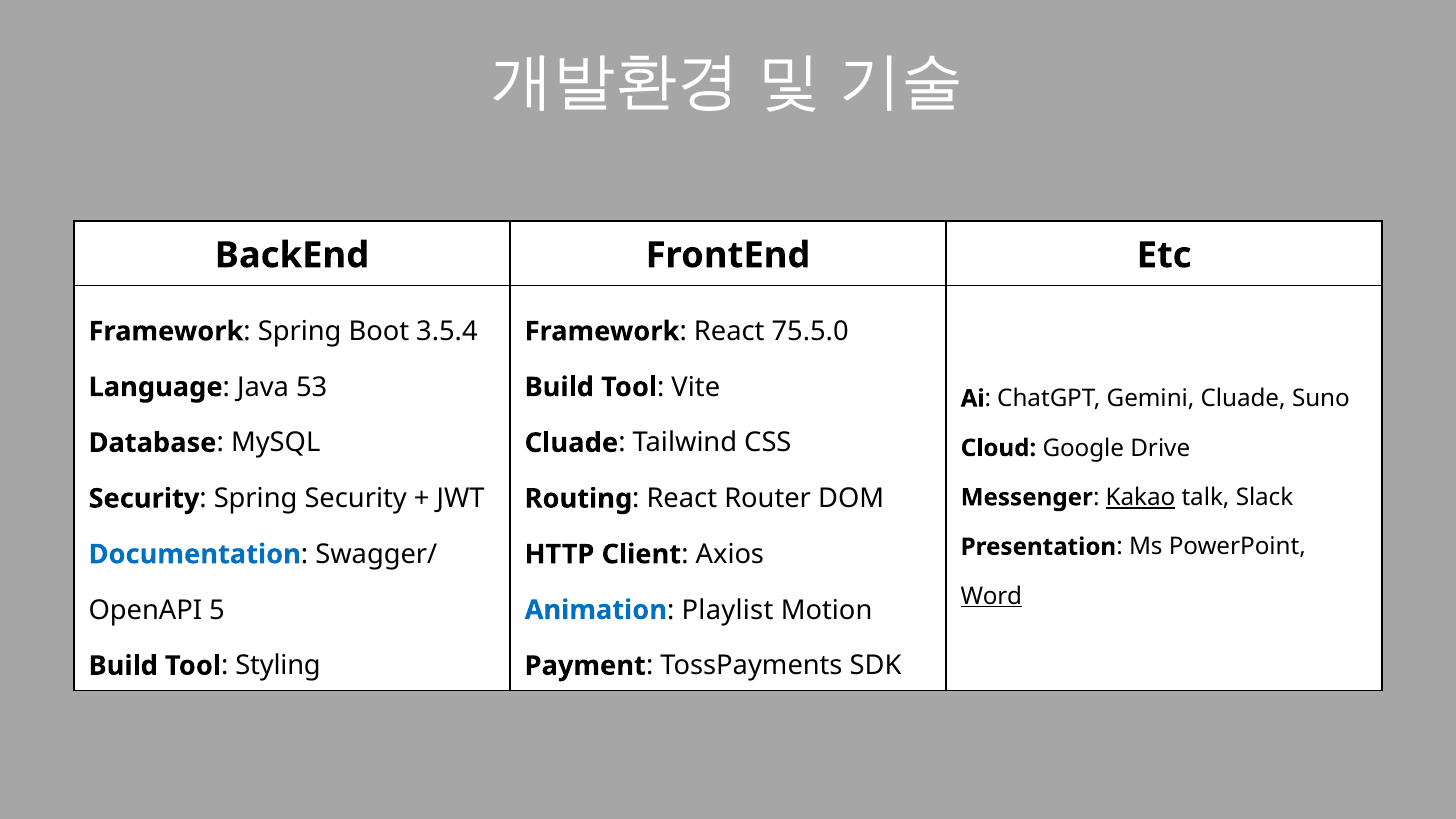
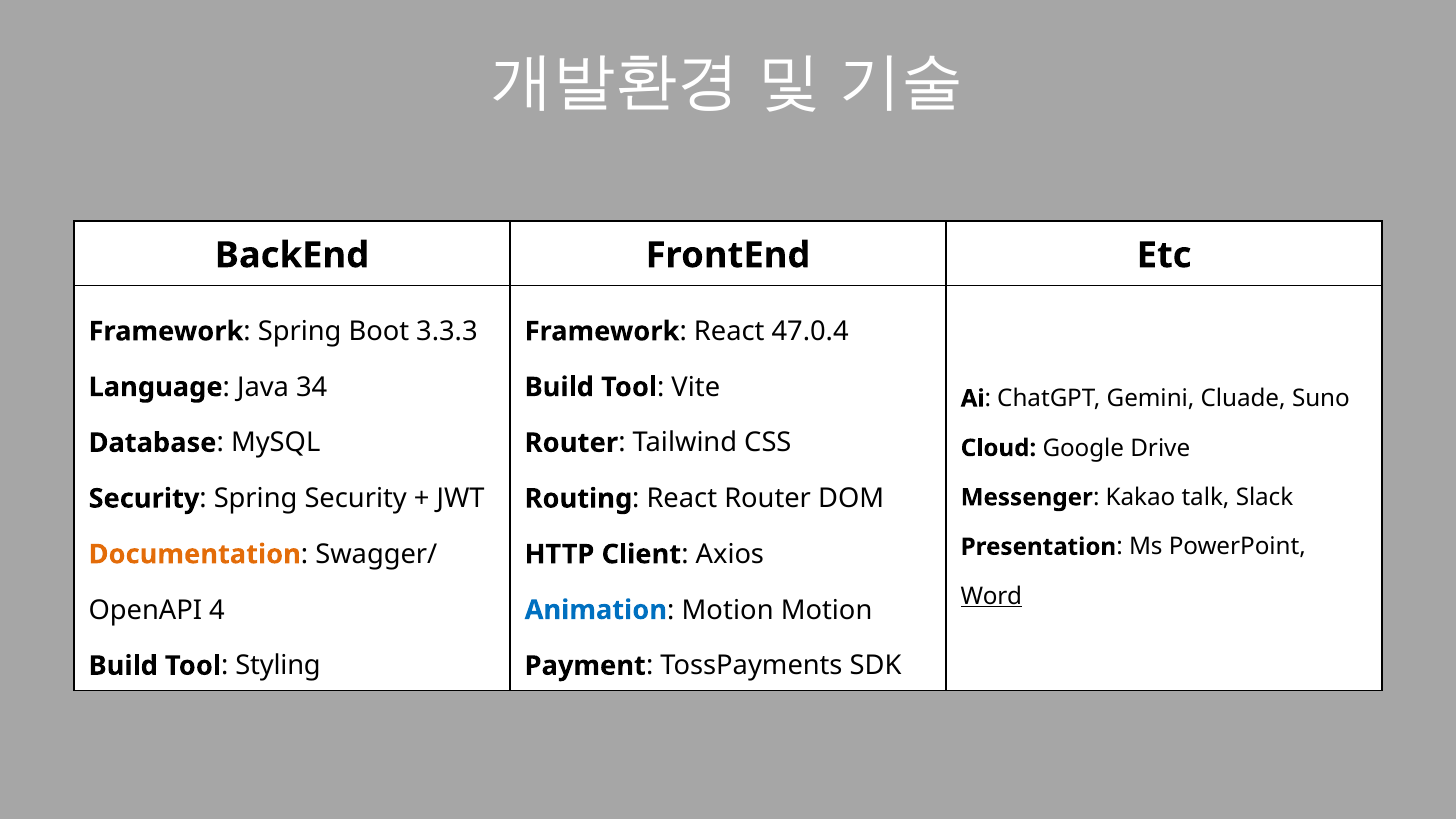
3.5.4: 3.5.4 -> 3.3.3 (447, 331)
75.5.0: 75.5.0 -> 47.0.4 (810, 331)
53: 53 -> 34 (312, 387)
Cluade: Cluade -> Router (571, 443)
Kakao underline: present -> none (1141, 497)
Documentation colour: blue -> orange (195, 554)
5: 5 -> 4 (217, 610)
Playlist: Playlist -> Motion (728, 610)
